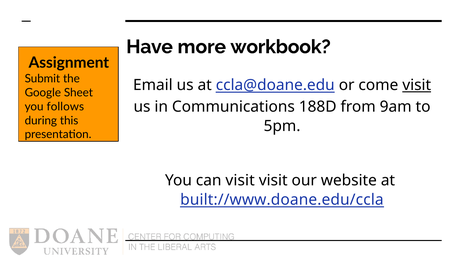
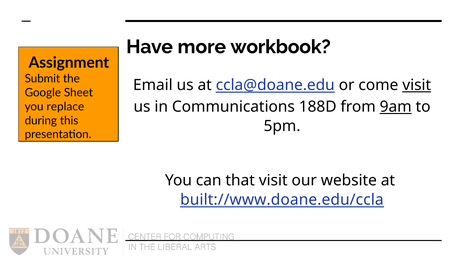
follows: follows -> replace (65, 106)
9am underline: none -> present (396, 107)
can visit: visit -> that (240, 180)
